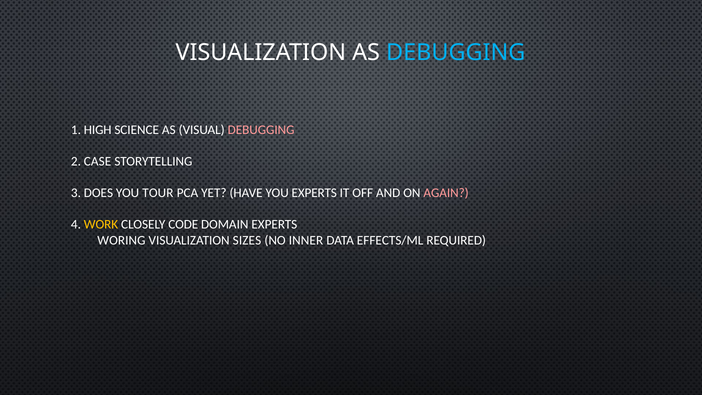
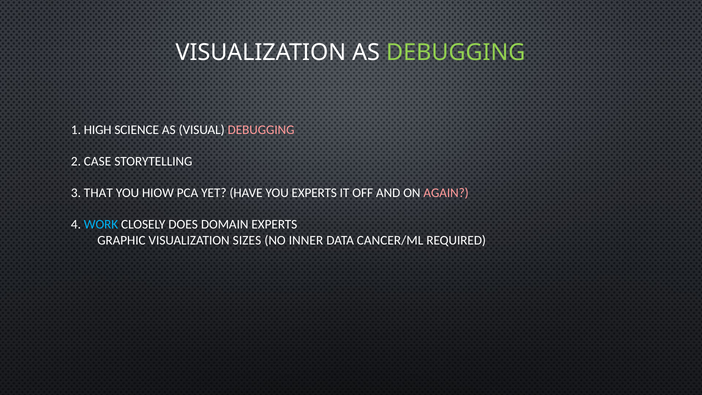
DEBUGGING colour: light blue -> light green (456, 52)
DOES: DOES -> THAT (98, 193)
TOUR: TOUR -> HIOW (158, 193)
WORK colour: yellow -> light blue (101, 225)
CODE: CODE -> DOES (183, 225)
WORING: WORING -> GRAPHIC (121, 240)
EFFECTS/ML: EFFECTS/ML -> CANCER/ML (390, 240)
